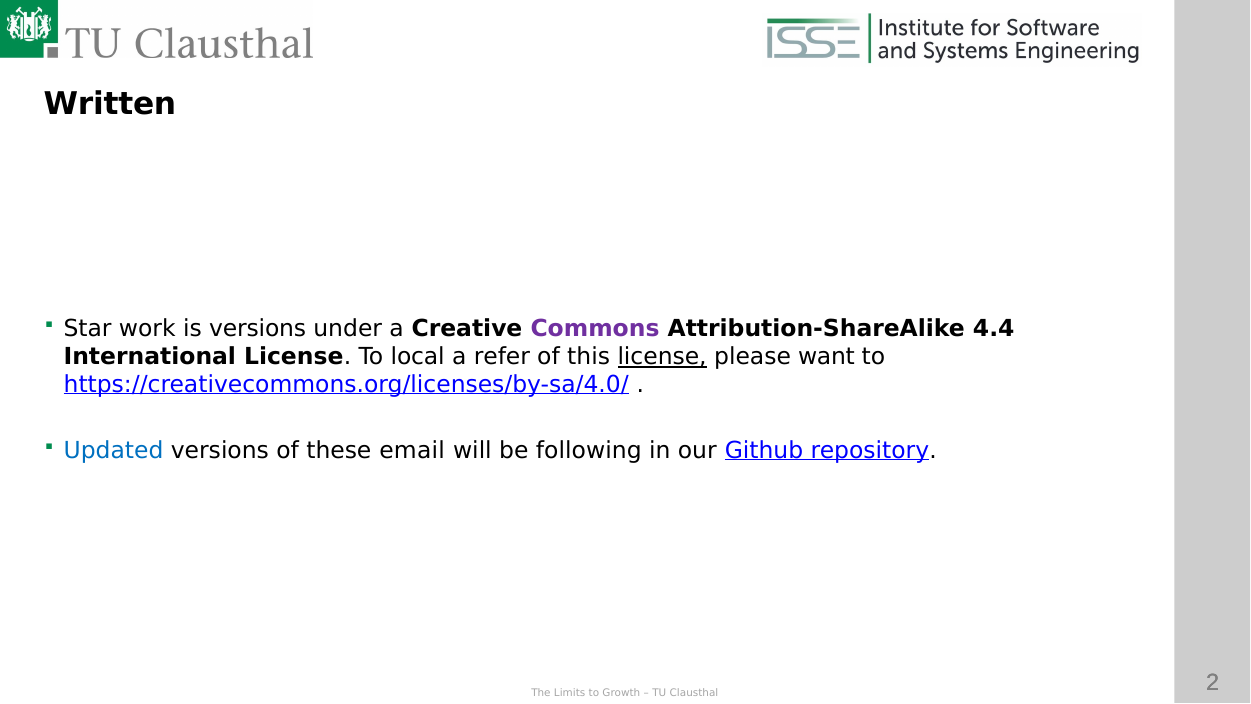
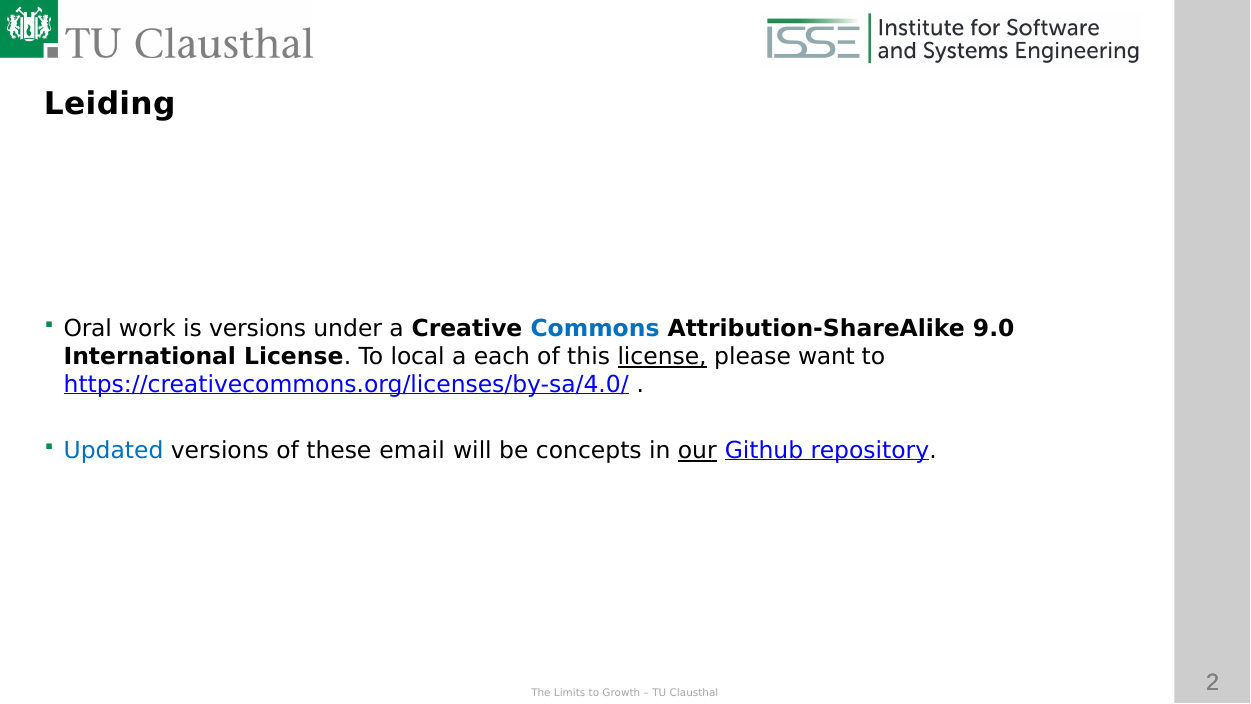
Written: Written -> Leiding (110, 104)
Star: Star -> Oral (88, 329)
Commons colour: purple -> blue (595, 329)
4.4: 4.4 -> 9.0 (994, 329)
refer: refer -> each (502, 357)
following: following -> concepts (589, 451)
our underline: none -> present (697, 451)
